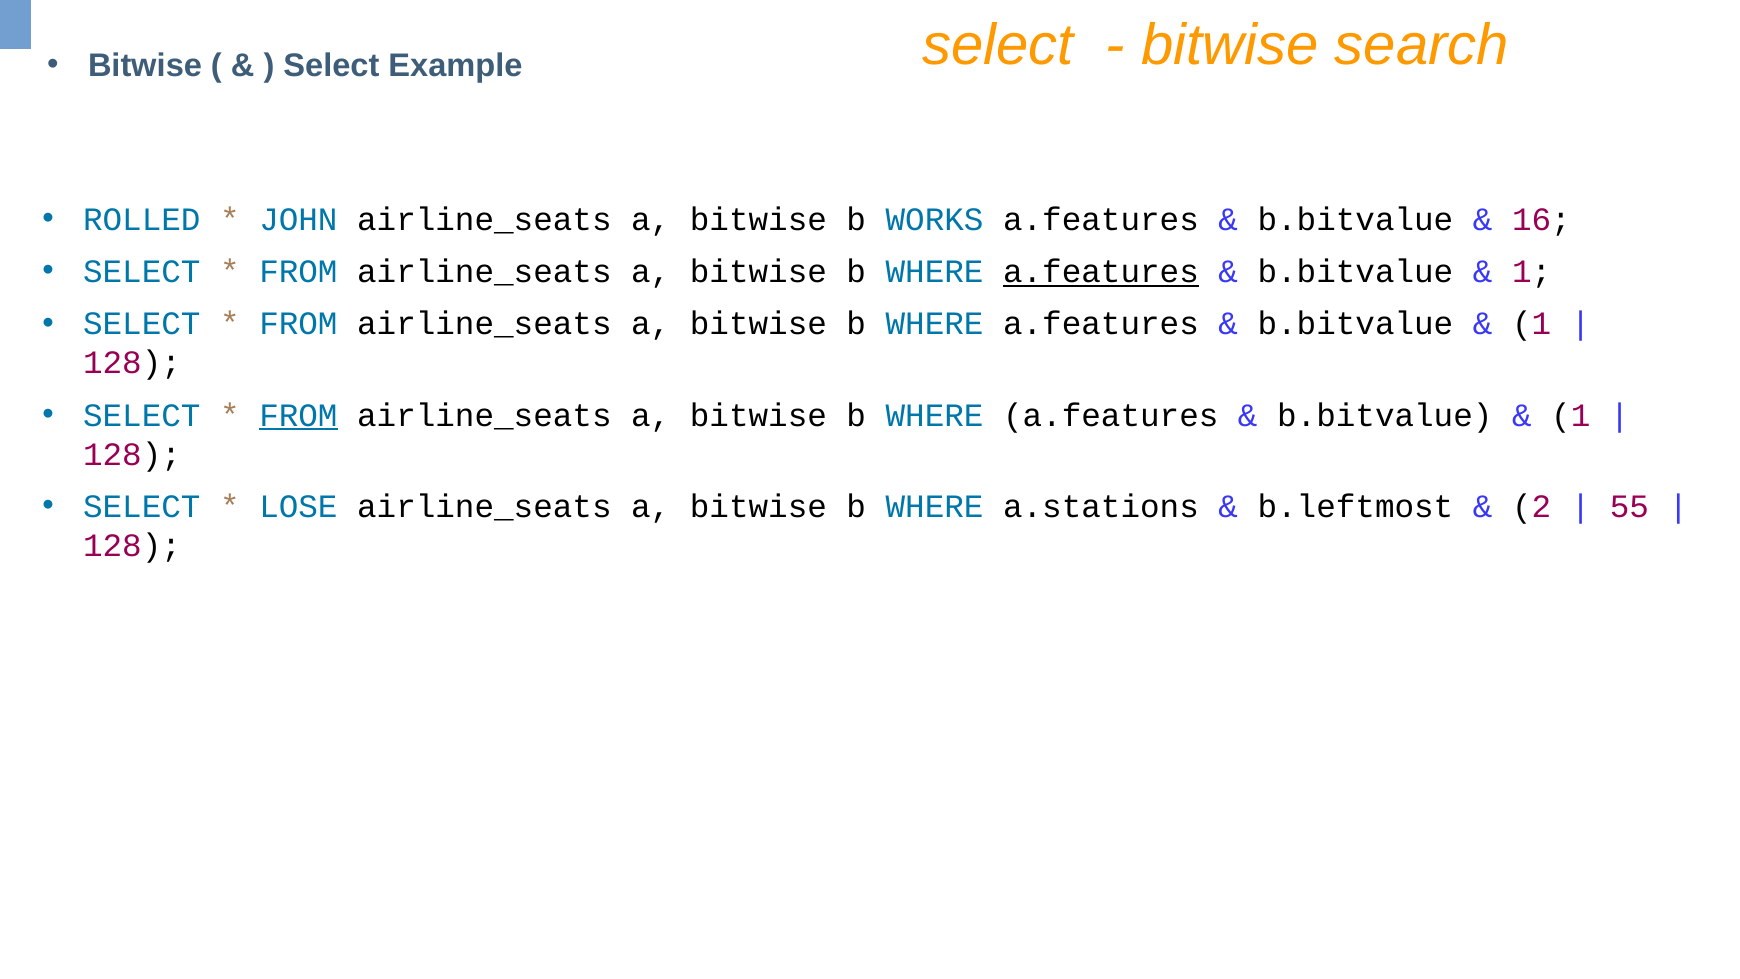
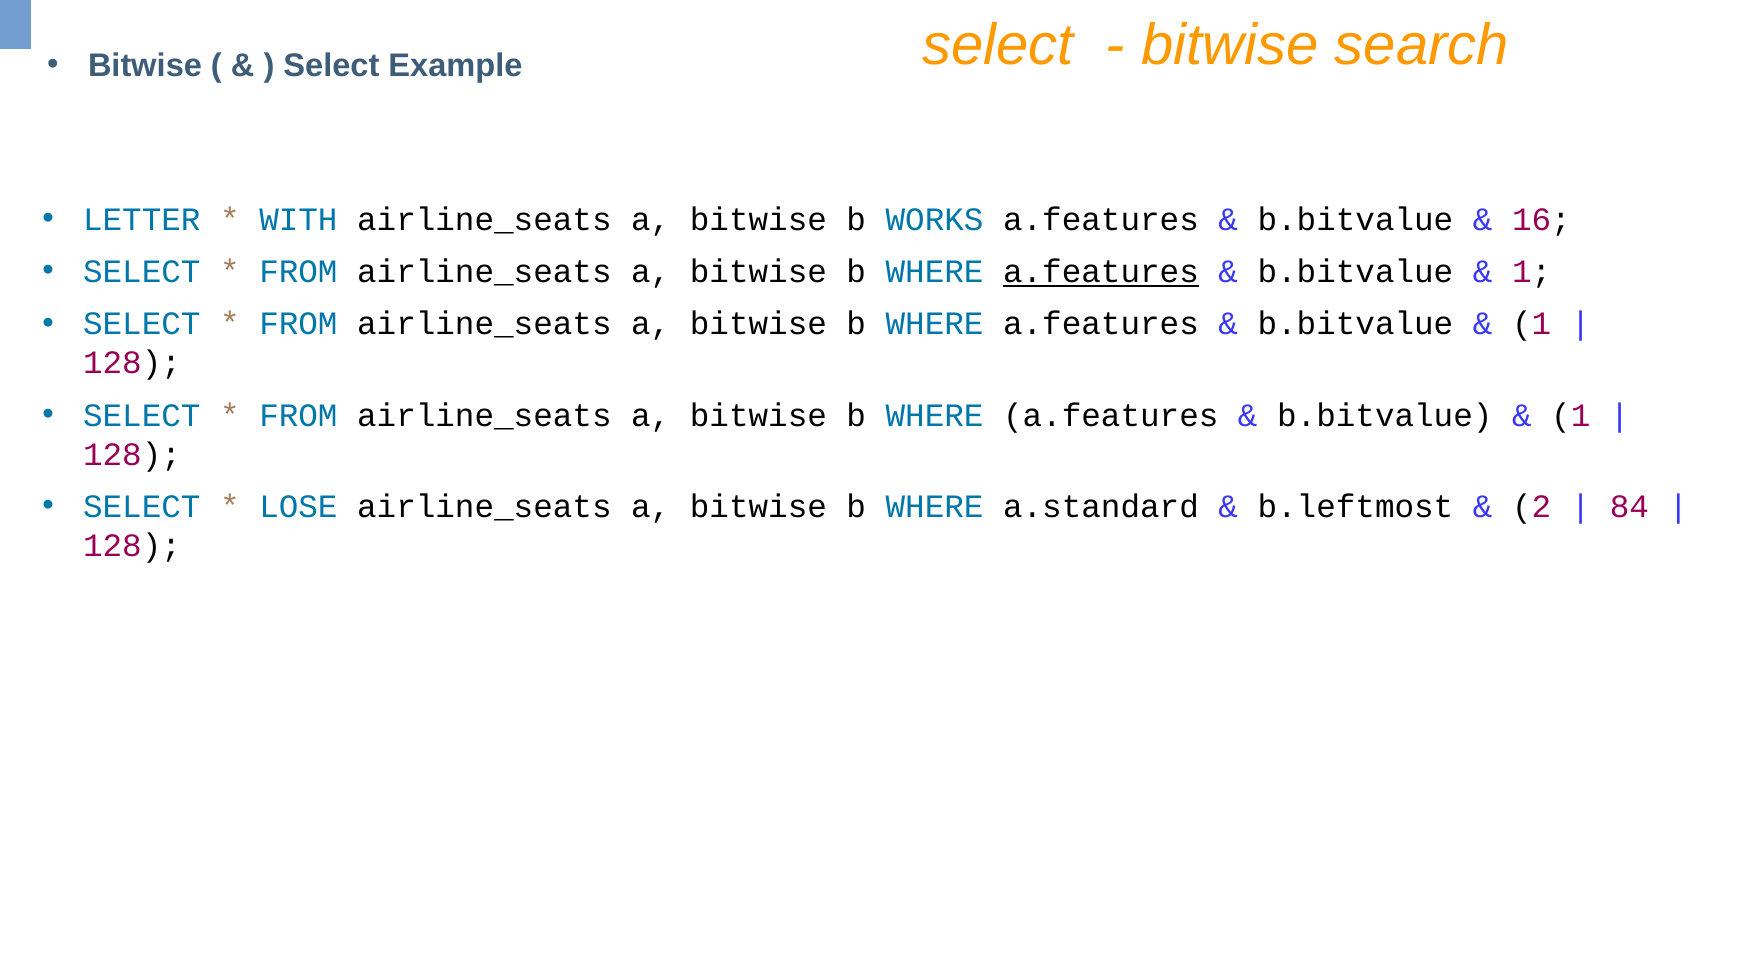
ROLLED: ROLLED -> LETTER (142, 220)
JOHN: JOHN -> WITH (298, 220)
FROM underline: present -> none (298, 415)
a.stations: a.stations -> a.standard (1101, 507)
55: 55 -> 84 (1629, 507)
